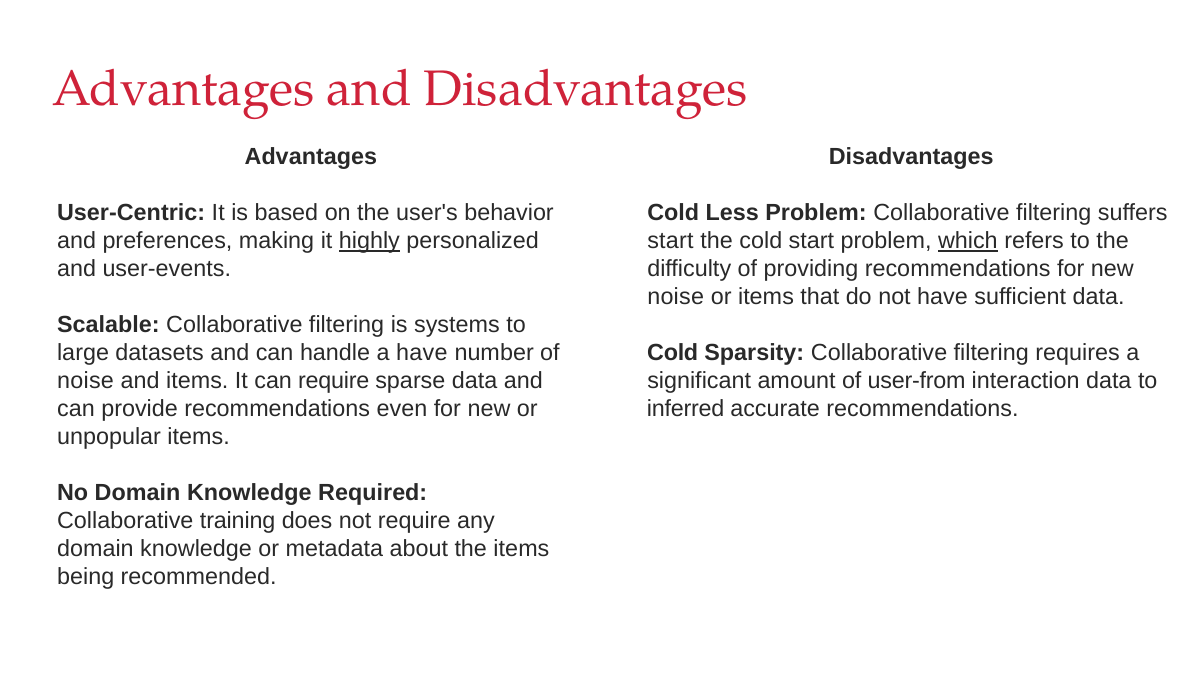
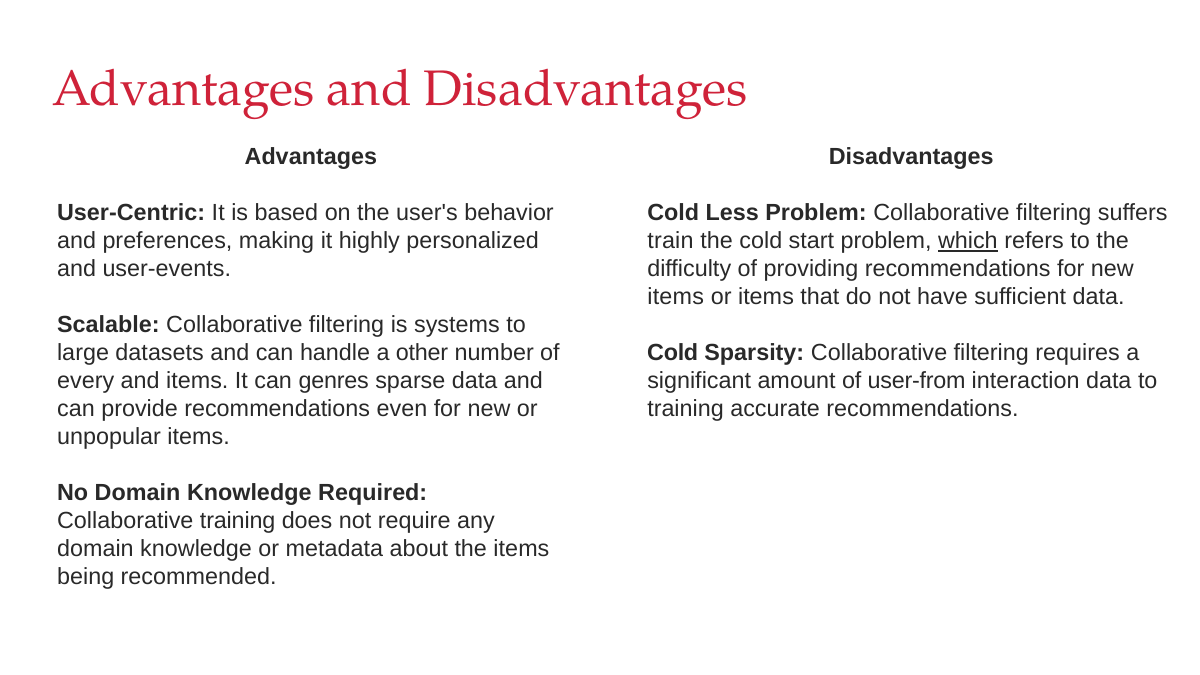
highly underline: present -> none (369, 241)
start: start -> train (670, 241)
noise: noise -> items (676, 297)
a have: have -> other (422, 353)
noise: noise -> every (86, 381)
can require: require -> genres (334, 381)
inferred: inferred -> training (686, 409)
